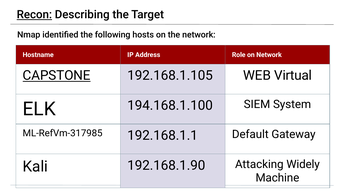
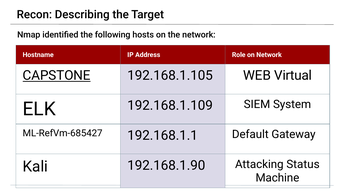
Recon underline: present -> none (34, 15)
194.168.1.100: 194.168.1.100 -> 192.168.1.109 (170, 105)
ML-RefVm-317985: ML-RefVm-317985 -> ML-RefVm-685427 (63, 133)
Widely: Widely -> Status (303, 164)
